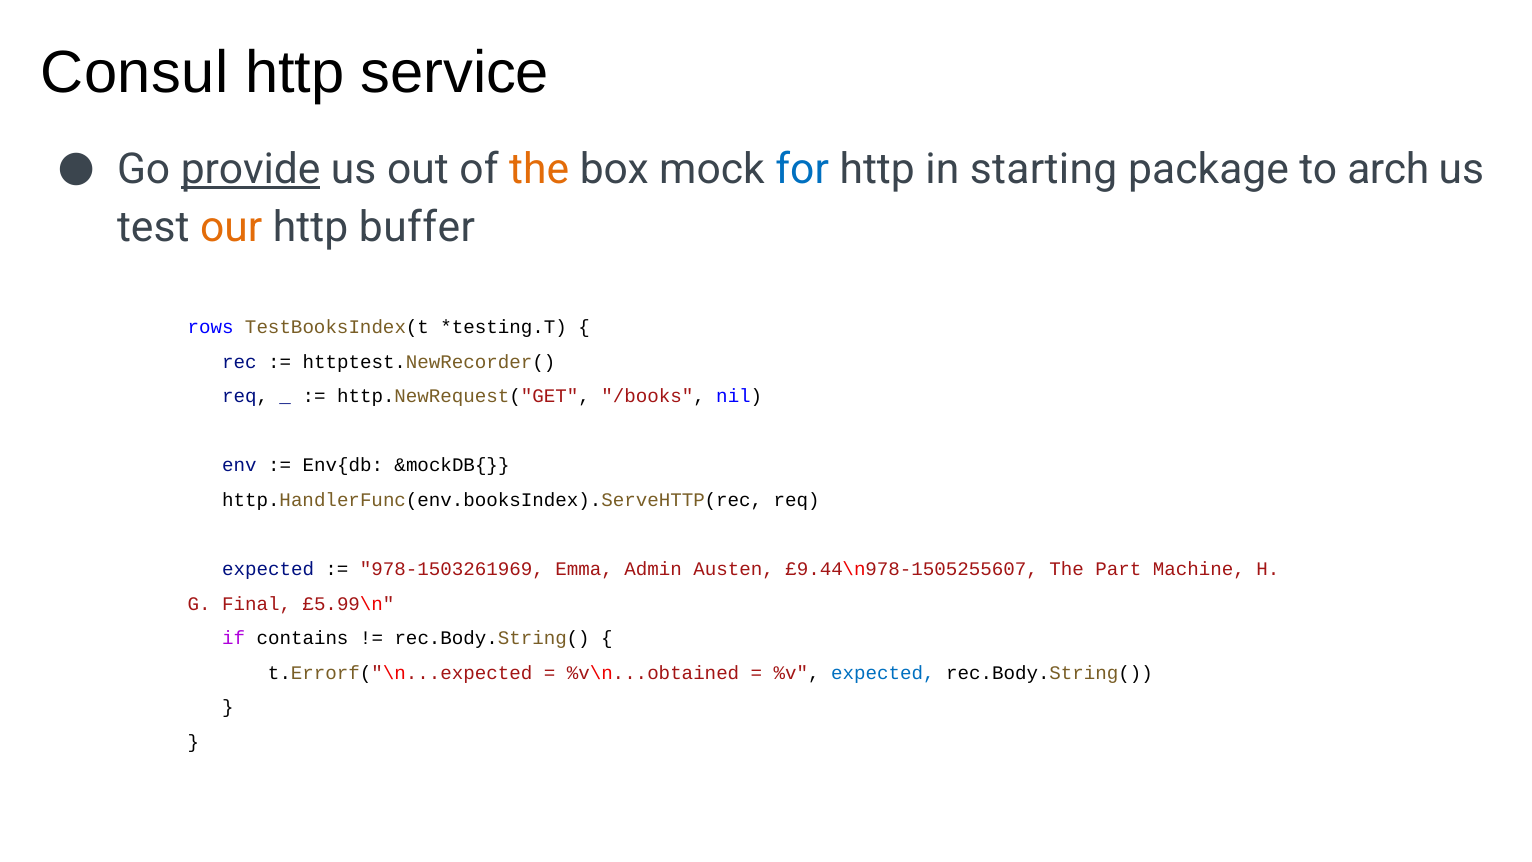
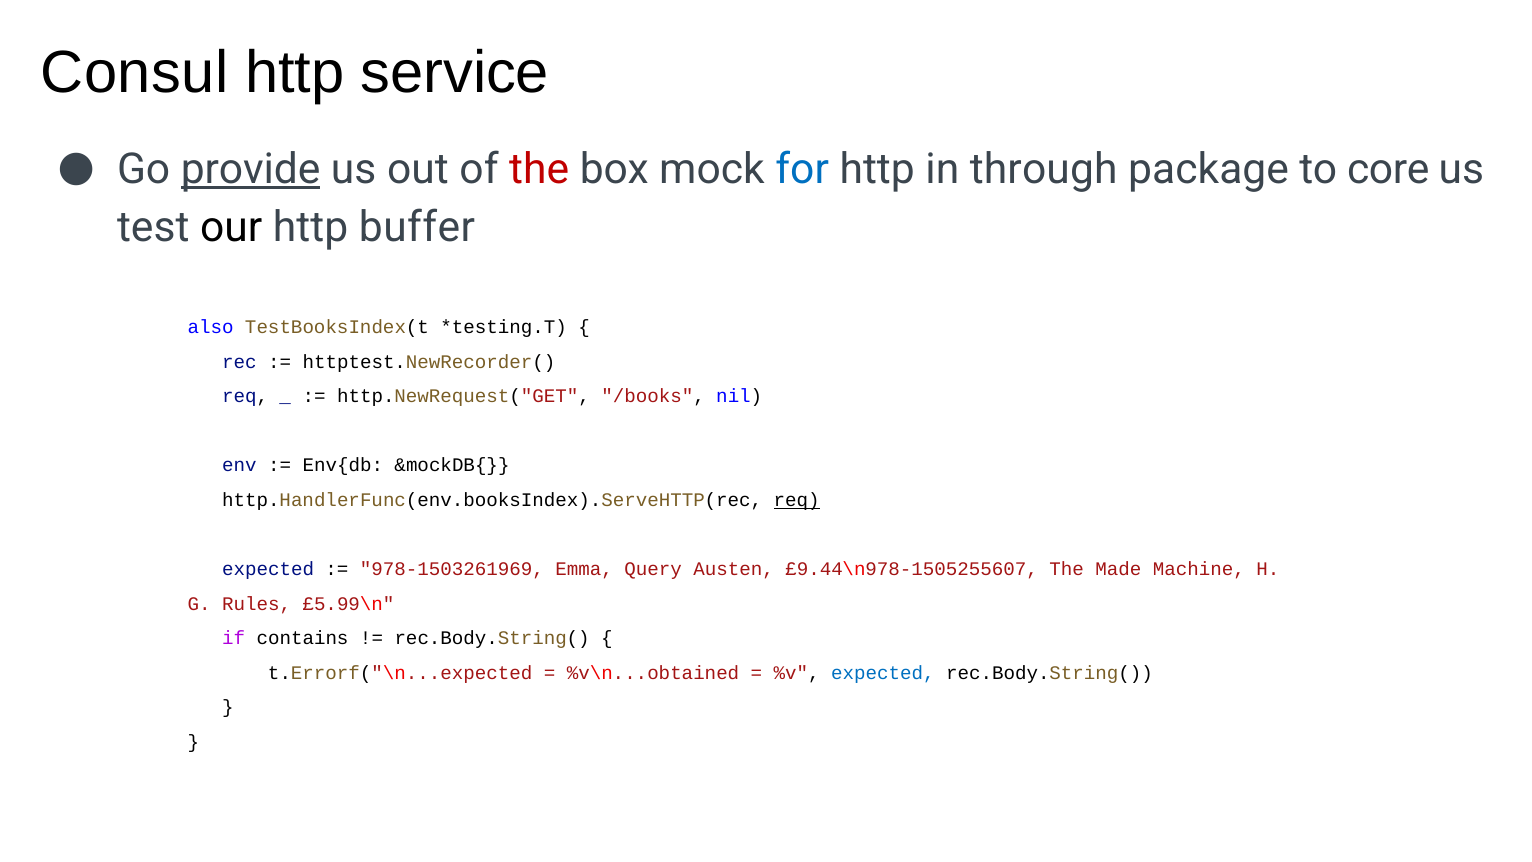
the colour: orange -> red (539, 169)
starting: starting -> through (1044, 169)
arch: arch -> core (1388, 169)
our colour: orange -> black (231, 228)
rows: rows -> also (211, 327)
req underline: none -> present (797, 500)
Admin: Admin -> Query (653, 569)
Part: Part -> Made (1118, 569)
Final: Final -> Rules (257, 604)
